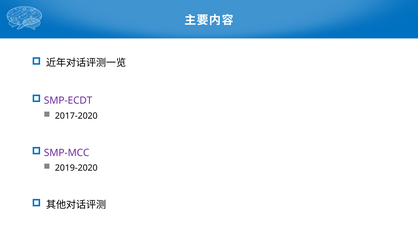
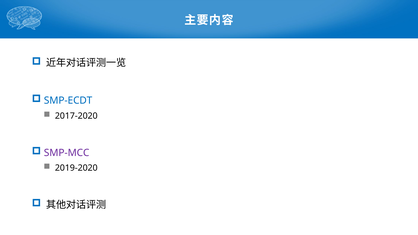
SMP-ECDT colour: purple -> blue (68, 101)
